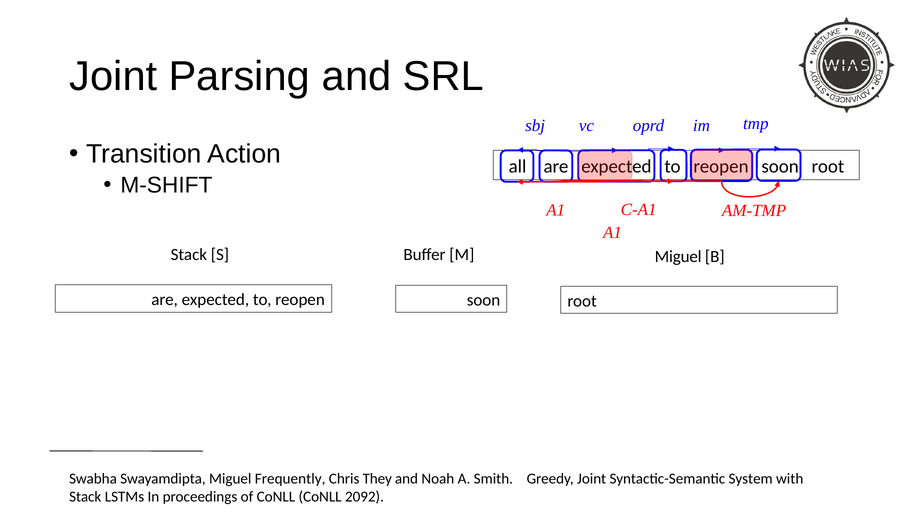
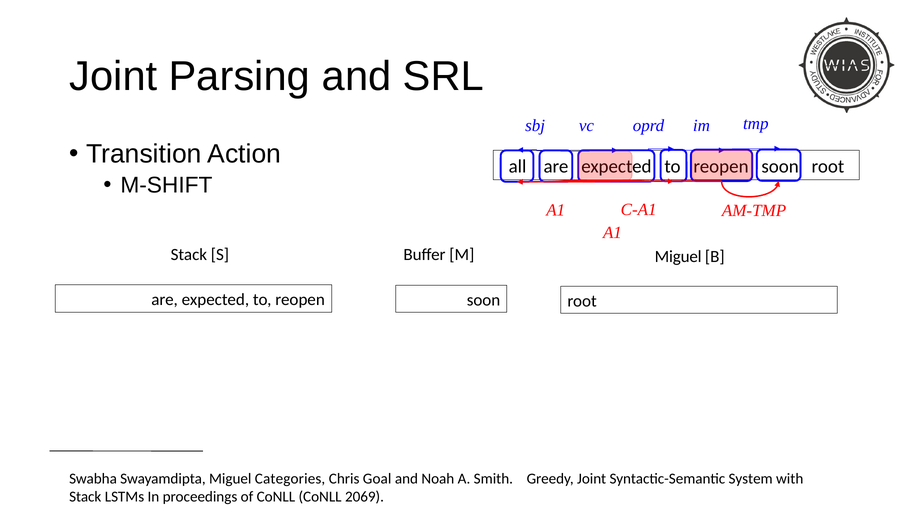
Frequently: Frequently -> Categories (290, 478)
They: They -> Goal (377, 478)
2092: 2092 -> 2069 (364, 496)
